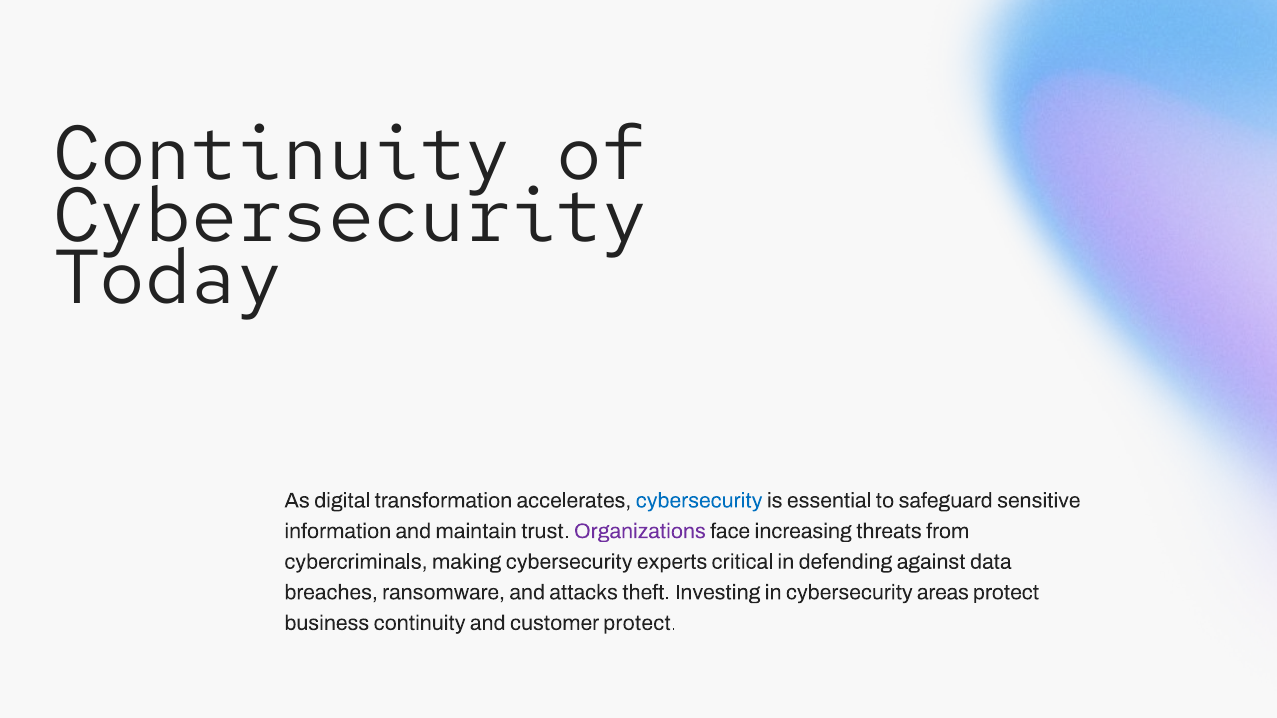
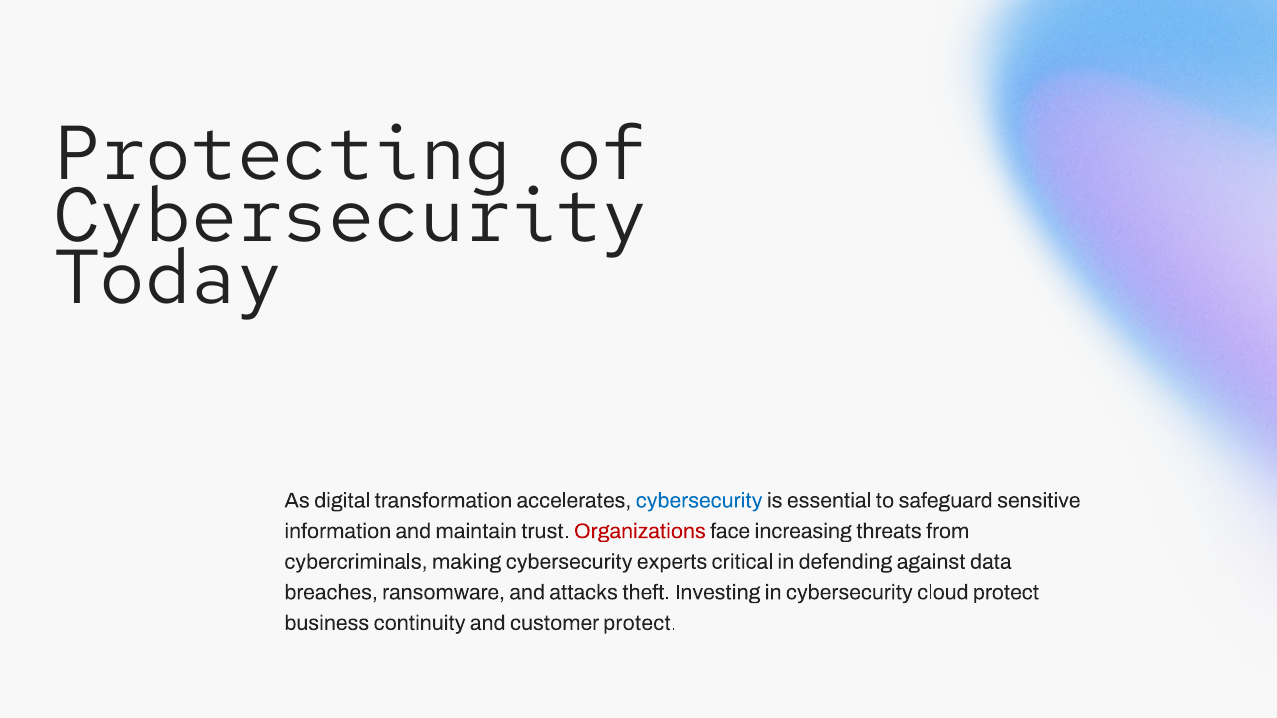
Continuity: Continuity -> Protecting (283, 154)
Organizations colour: purple -> red (640, 531)
areas: areas -> cloud (943, 593)
